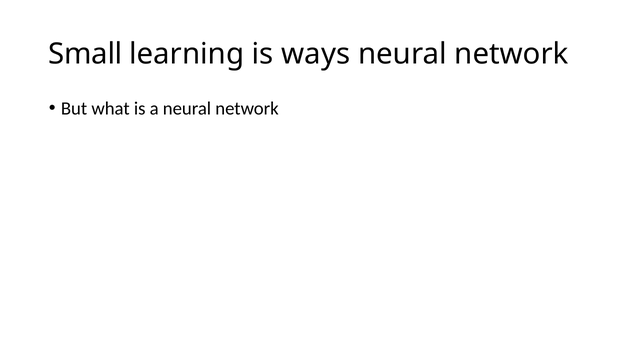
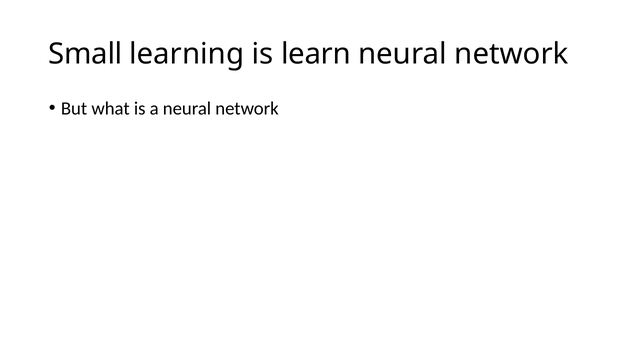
ways: ways -> learn (316, 54)
